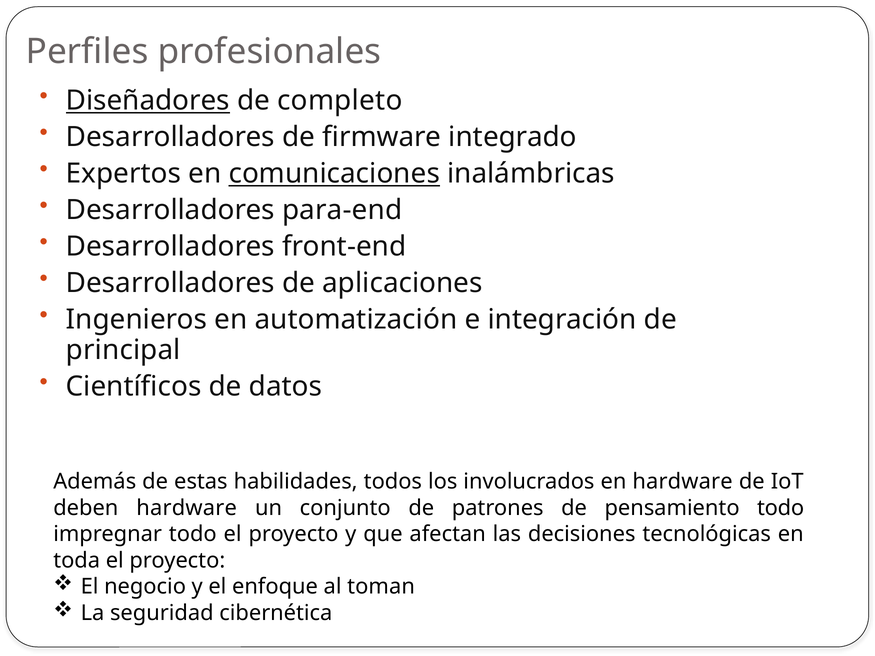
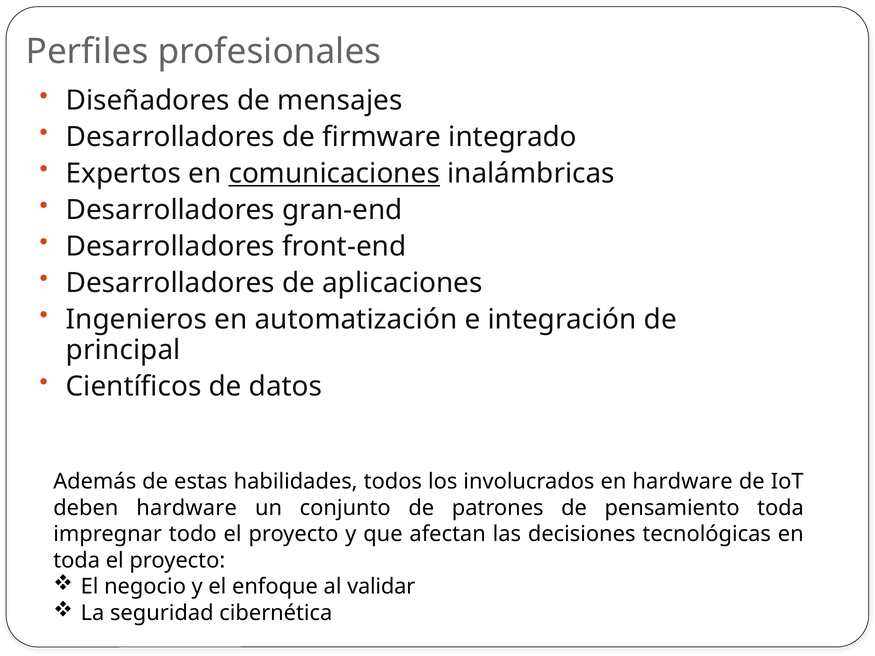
Diseñadores underline: present -> none (148, 101)
completo: completo -> mensajes (340, 101)
para-end: para-end -> gran-end (342, 210)
pensamiento todo: todo -> toda (781, 508)
toman: toman -> validar (381, 587)
